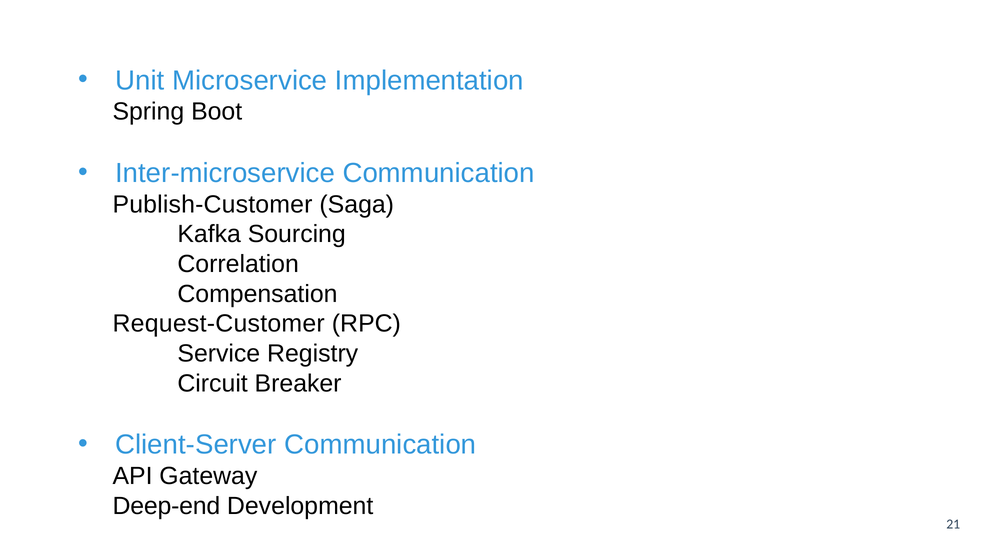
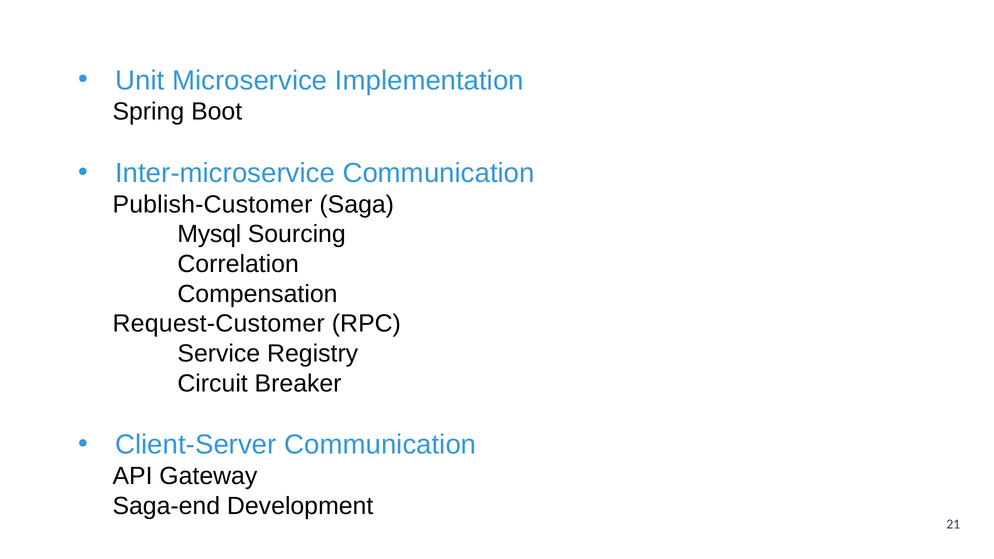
Kafka: Kafka -> Mysql (209, 234)
Deep-end: Deep-end -> Saga-end (166, 506)
